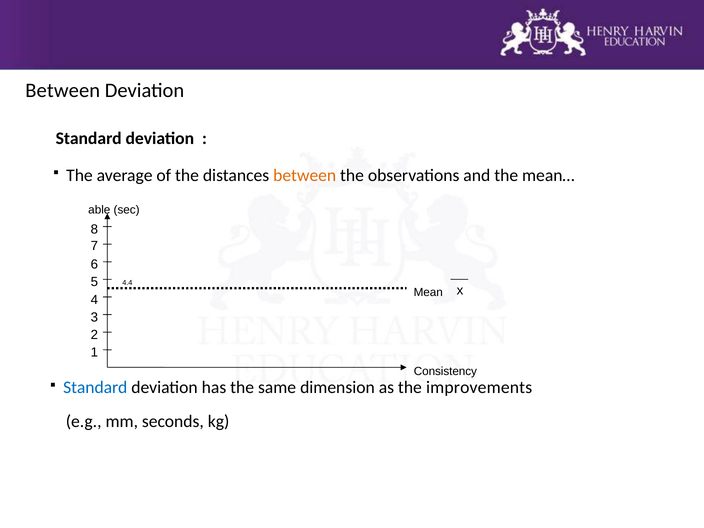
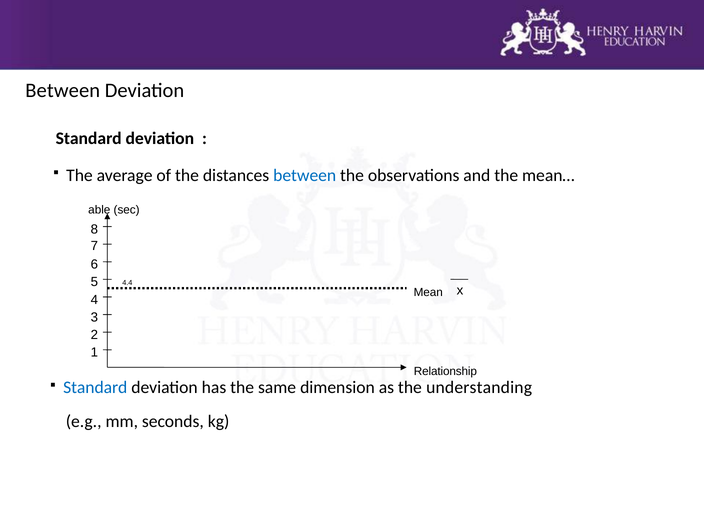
between colour: orange -> blue (305, 175)
Consistency: Consistency -> Relationship (445, 371)
improvements: improvements -> understanding (479, 388)
